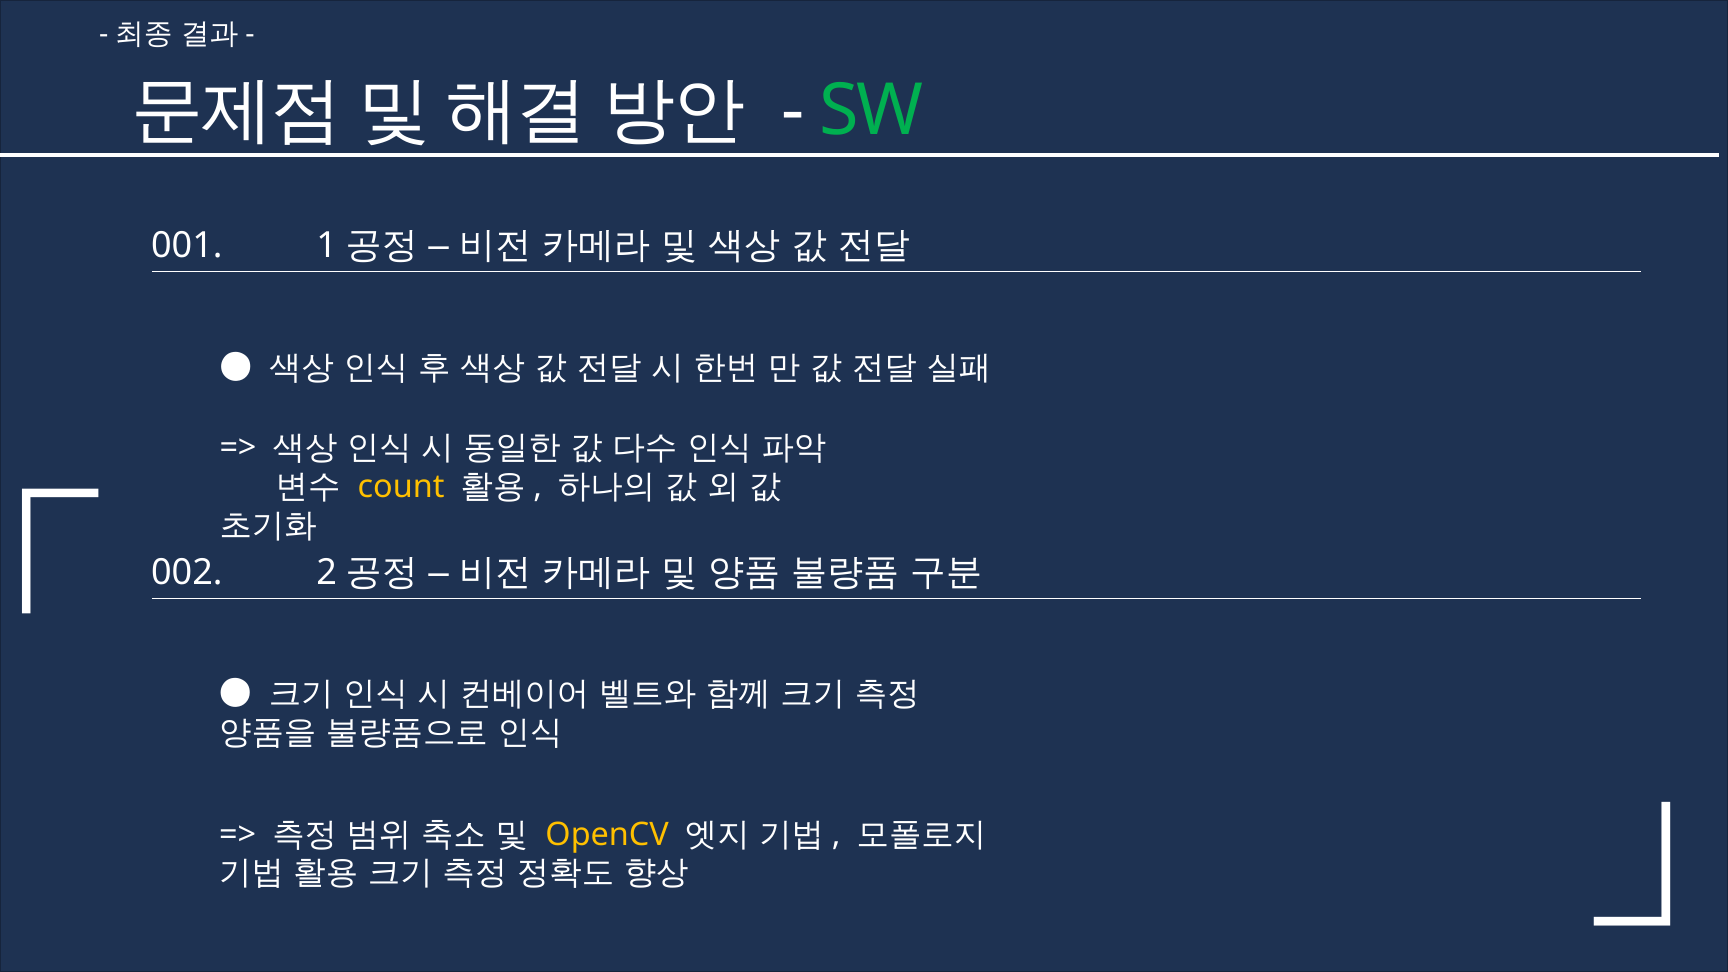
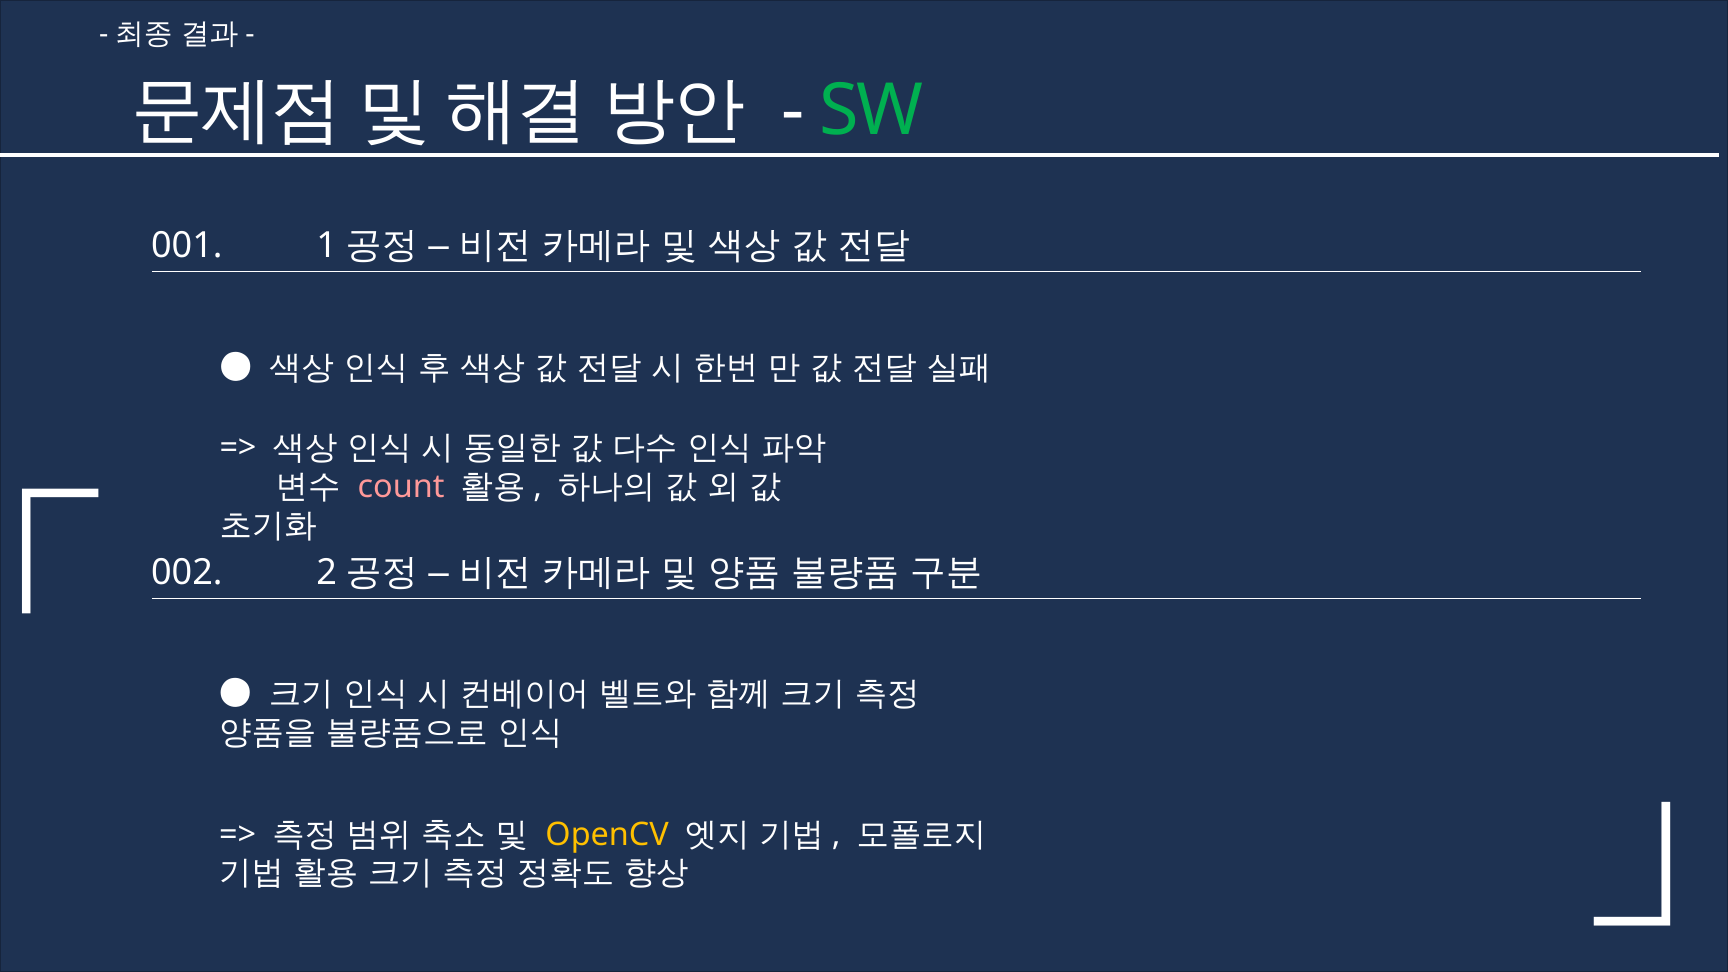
count colour: yellow -> pink (401, 487)
